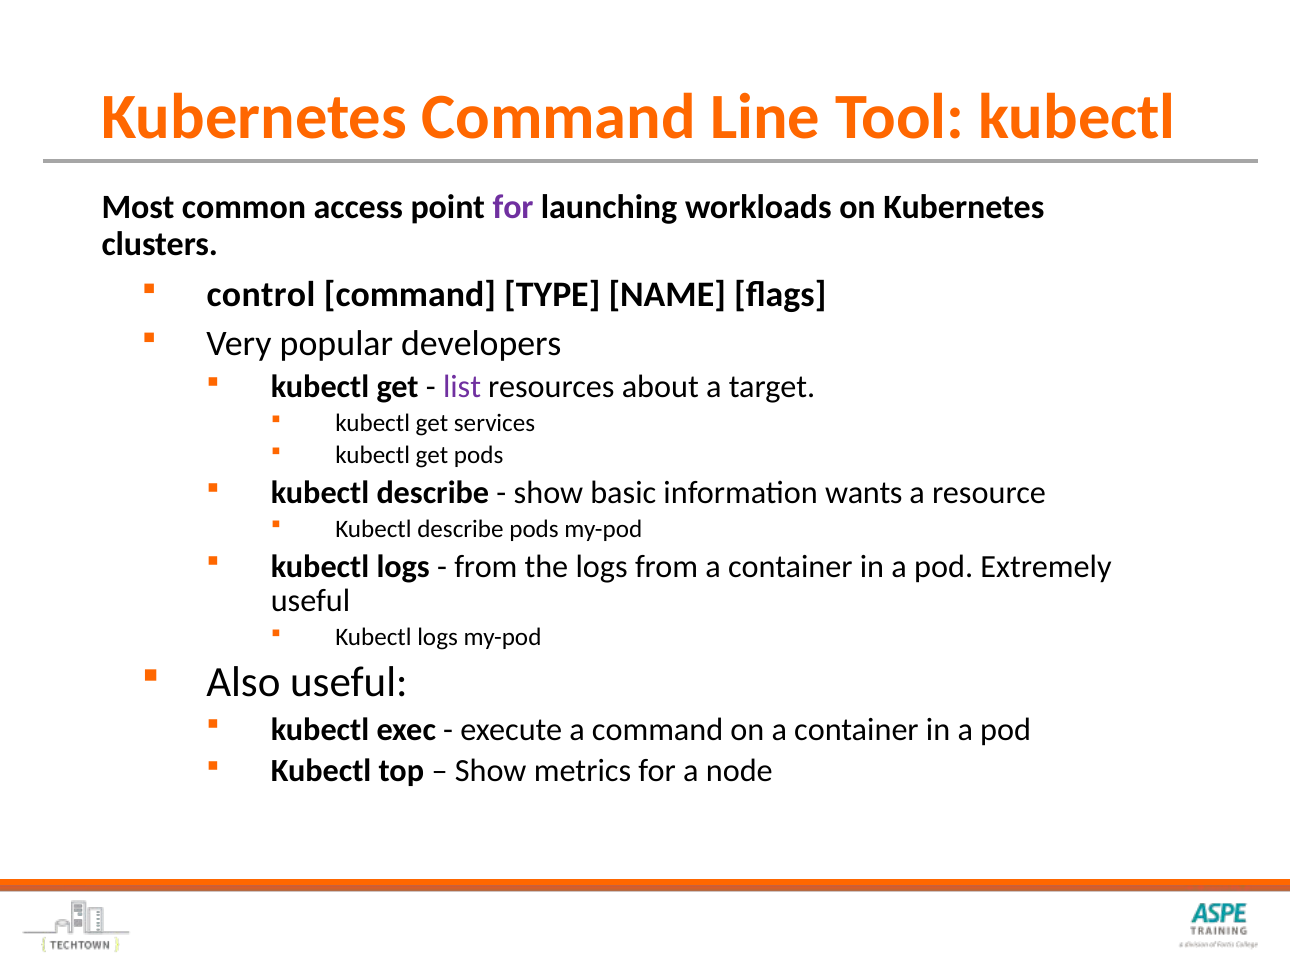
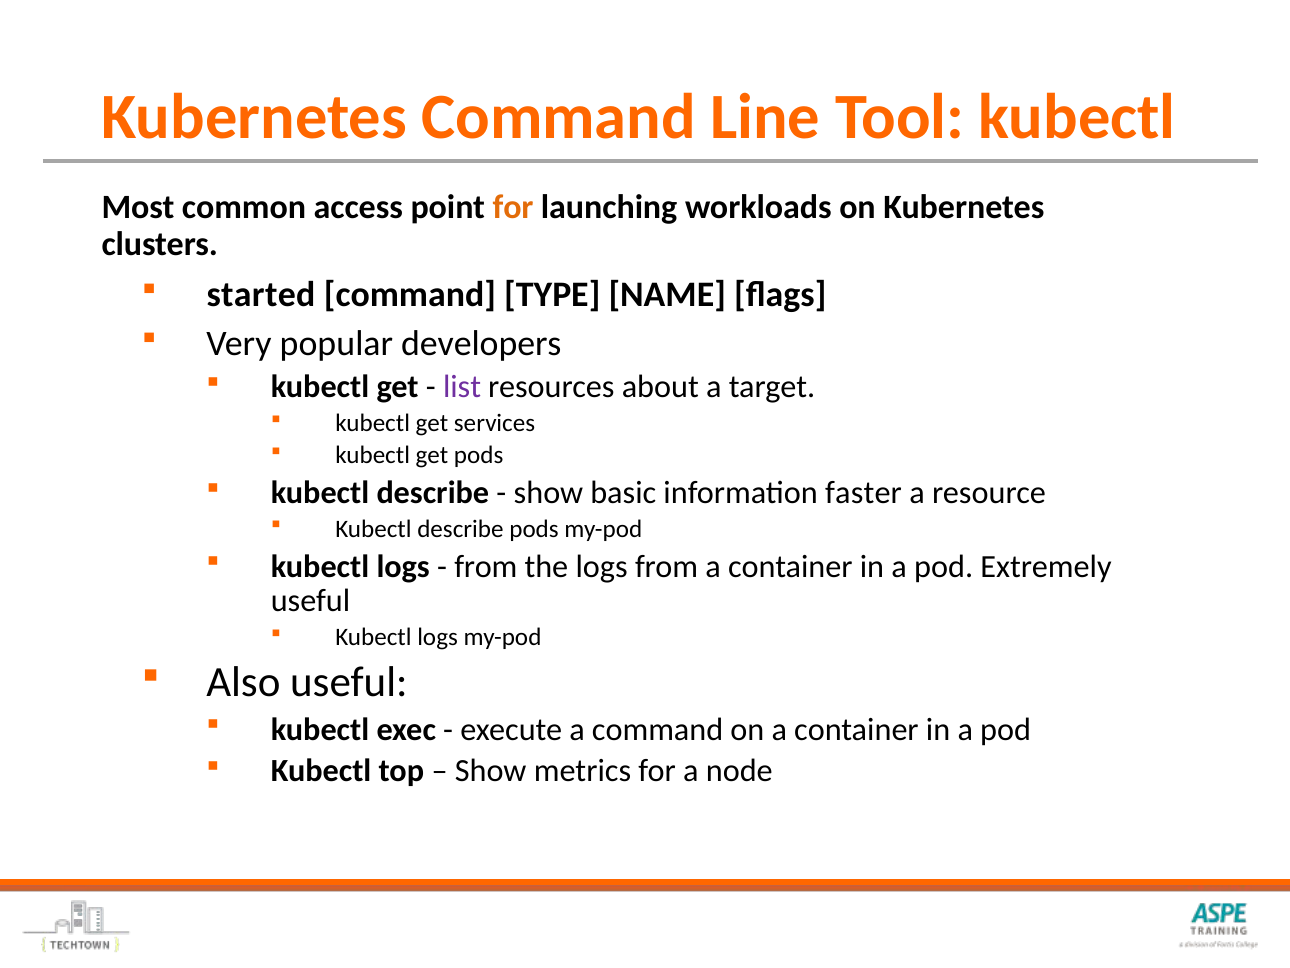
for colour: purple -> orange (513, 207)
control: control -> started (261, 294)
wants: wants -> faster (864, 493)
